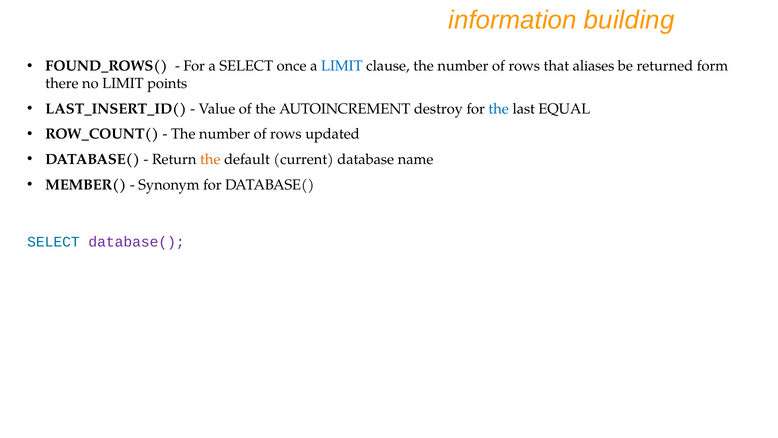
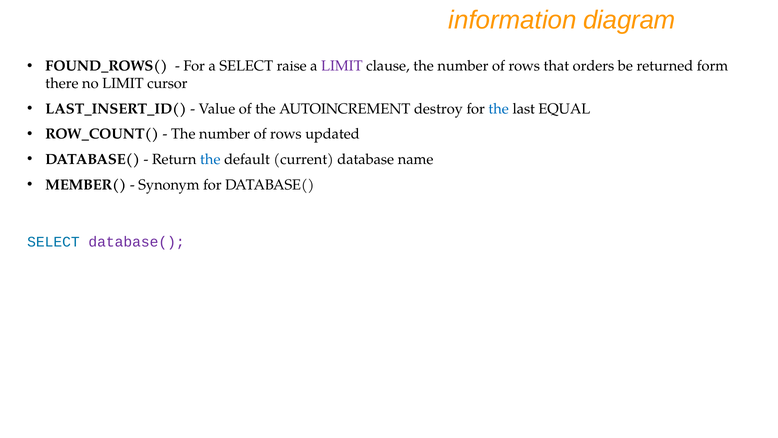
building: building -> diagram (629, 20)
once: once -> raise (292, 66)
LIMIT colour: blue -> purple (342, 66)
aliases: aliases -> orders (593, 66)
points: points -> cursor (167, 84)
the colour: orange -> blue (210, 159)
